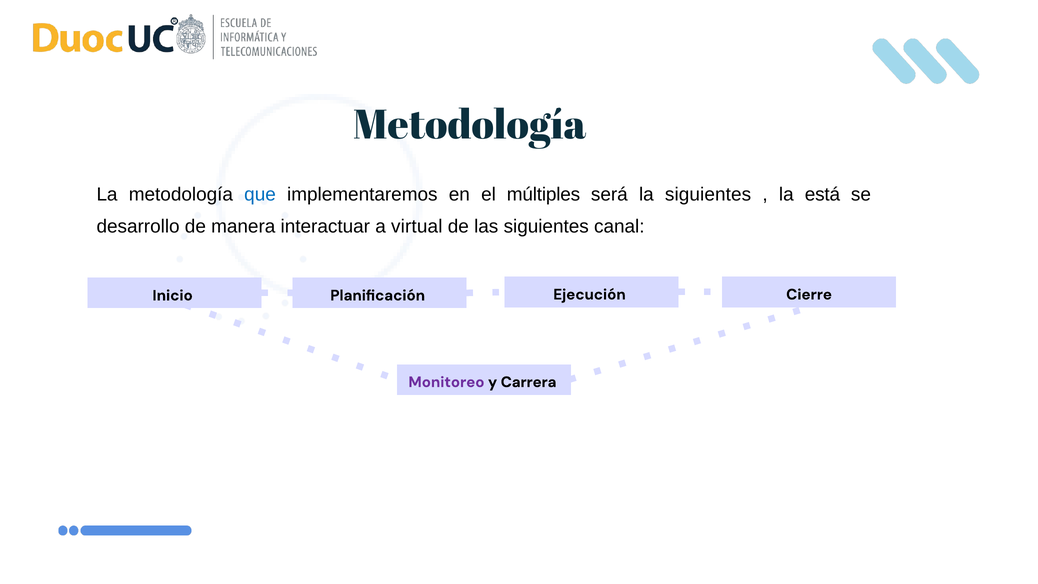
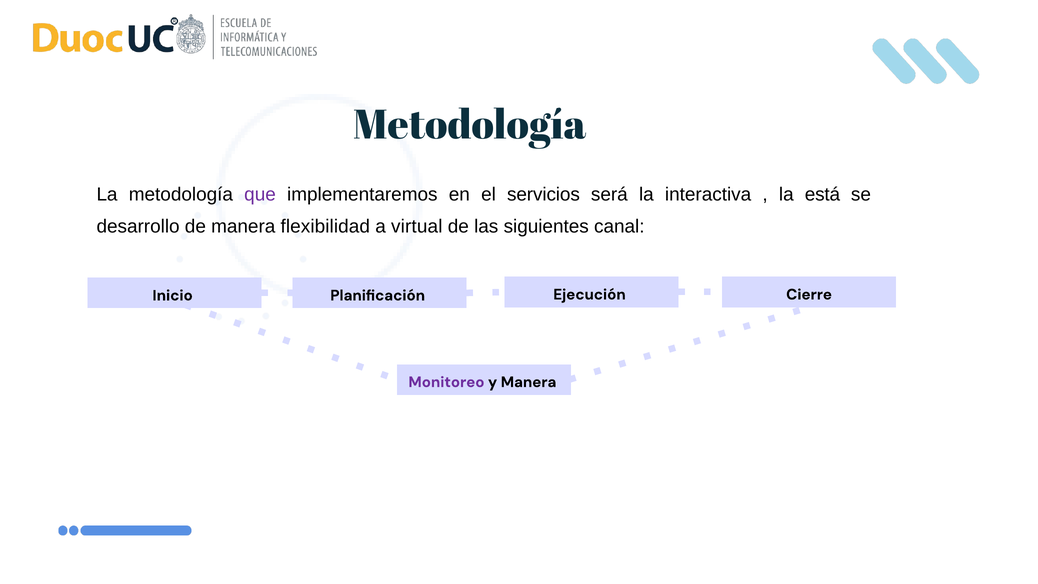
que colour: blue -> purple (260, 194)
múltiples: múltiples -> servicios (543, 194)
la siguientes: siguientes -> interactiva (708, 194)
interactuar: interactuar -> flexibilidad (325, 226)
y Carrera: Carrera -> Manera (529, 382)
